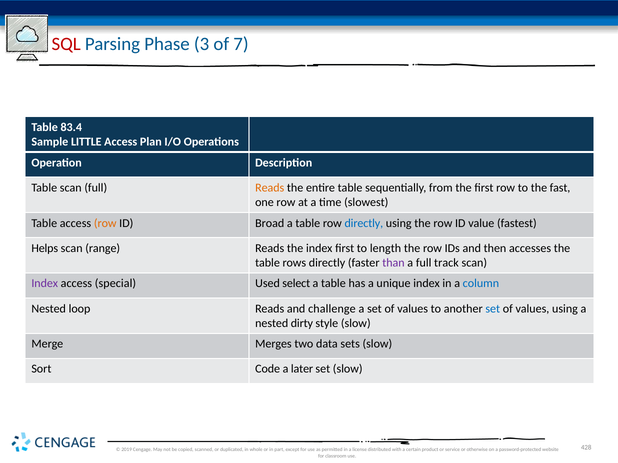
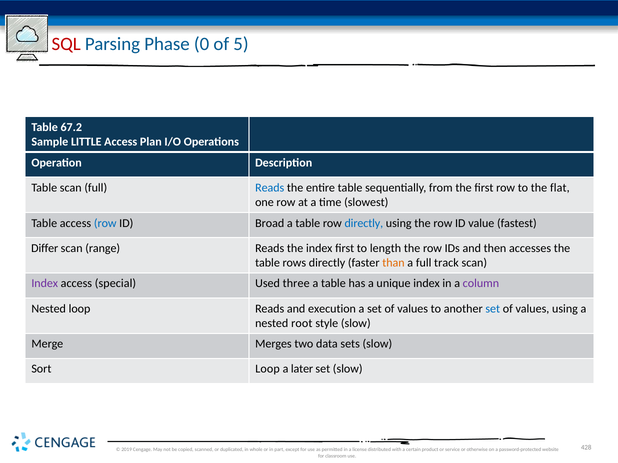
3: 3 -> 0 (202, 44)
7: 7 -> 5 (241, 44)
83.4: 83.4 -> 67.2 (71, 127)
Reads colour: orange -> blue (270, 188)
fast: fast -> flat (560, 188)
row colour: orange -> blue (105, 223)
Helps: Helps -> Differ (45, 248)
than colour: purple -> orange (393, 263)
select: select -> three (296, 284)
column colour: blue -> purple (481, 284)
challenge: challenge -> execution (332, 309)
dirty: dirty -> root (302, 324)
Sort Code: Code -> Loop (268, 369)
